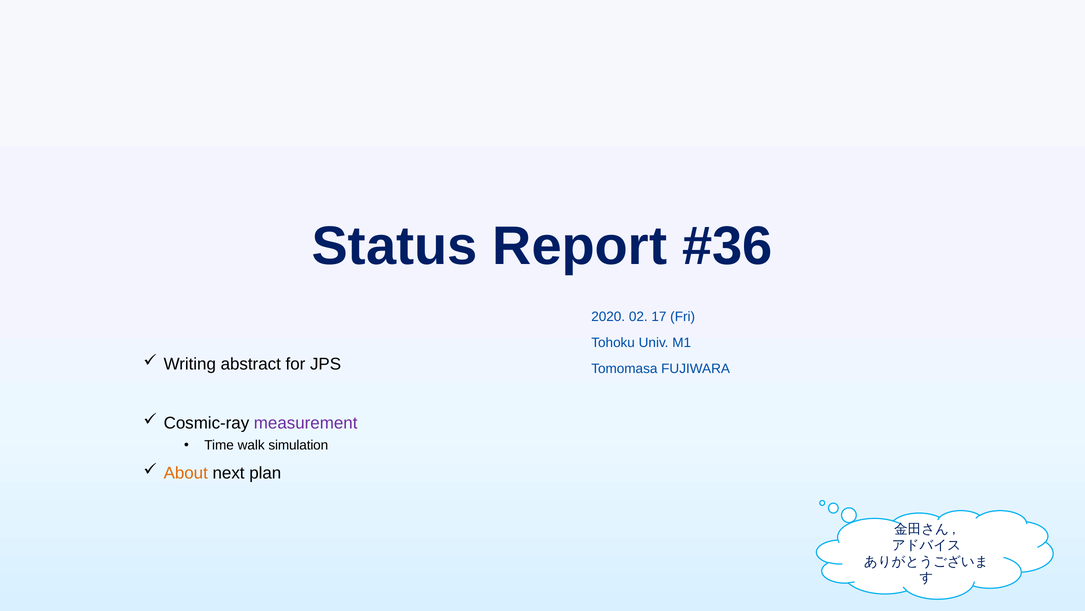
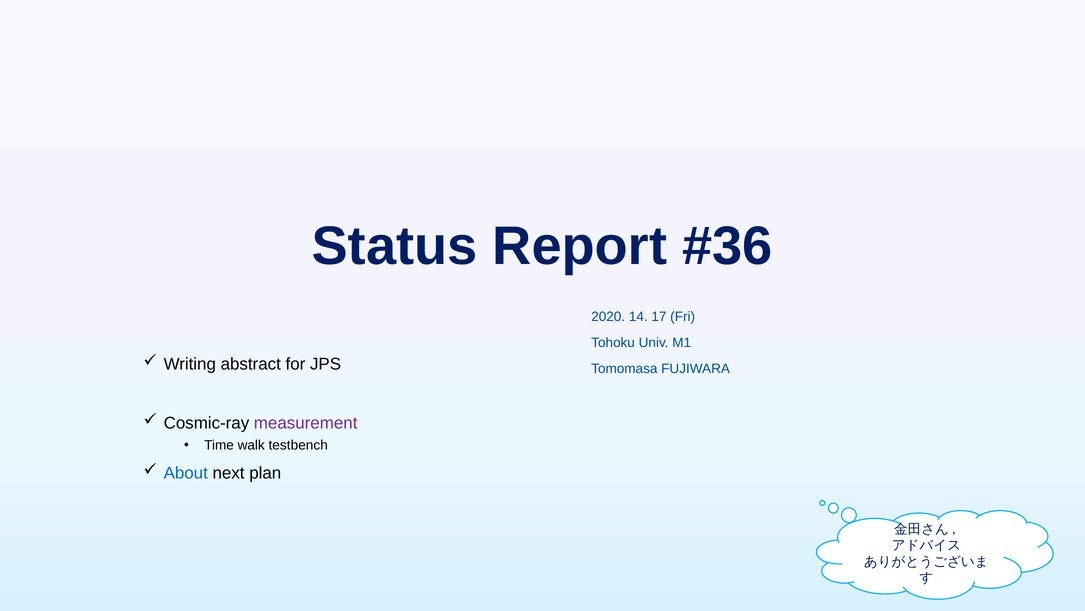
02: 02 -> 14 (638, 316)
simulation: simulation -> testbench (298, 445)
About colour: orange -> blue (186, 473)
